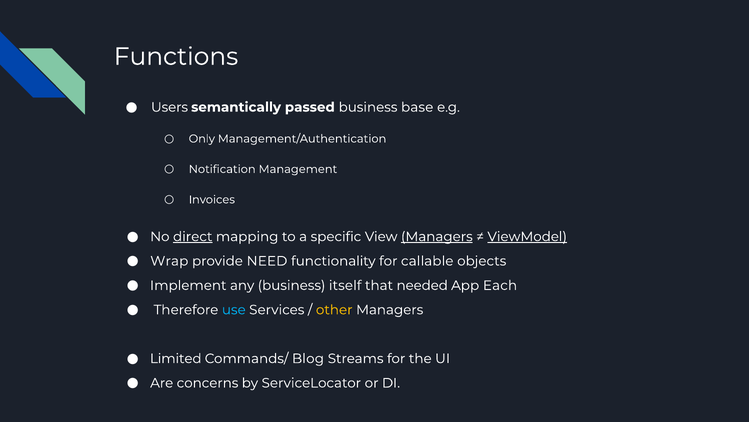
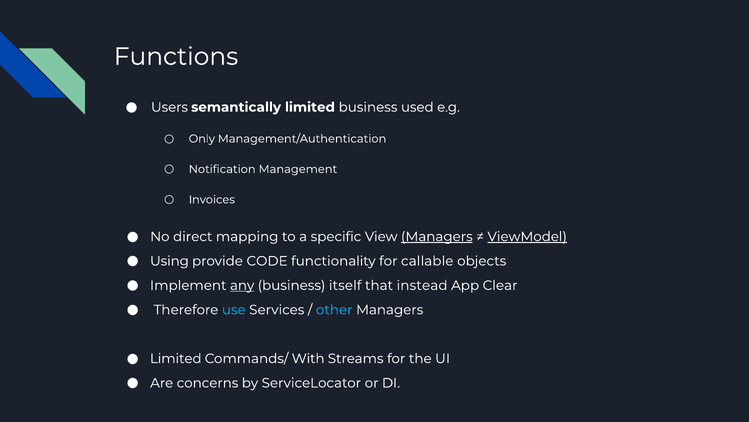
semantically passed: passed -> limited (310, 107)
base: base -> used (417, 107)
direct underline: present -> none (193, 236)
Wrap: Wrap -> Using (169, 261)
NEED: NEED -> CODE (267, 261)
any underline: none -> present (242, 285)
needed: needed -> instead (422, 285)
Each: Each -> Clear (500, 285)
other colour: yellow -> light blue (334, 309)
Blog: Blog -> With (308, 358)
